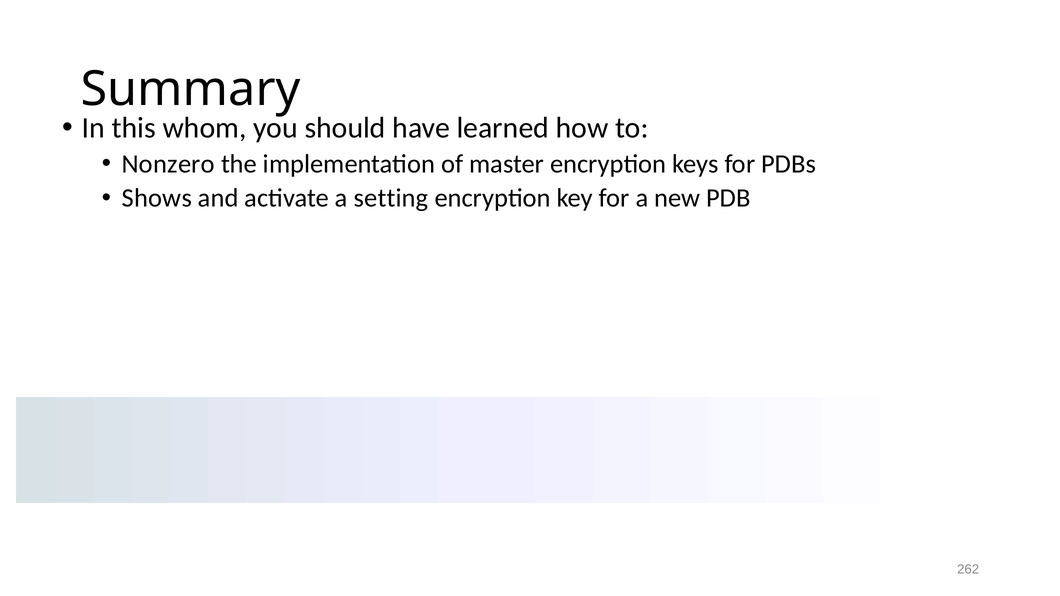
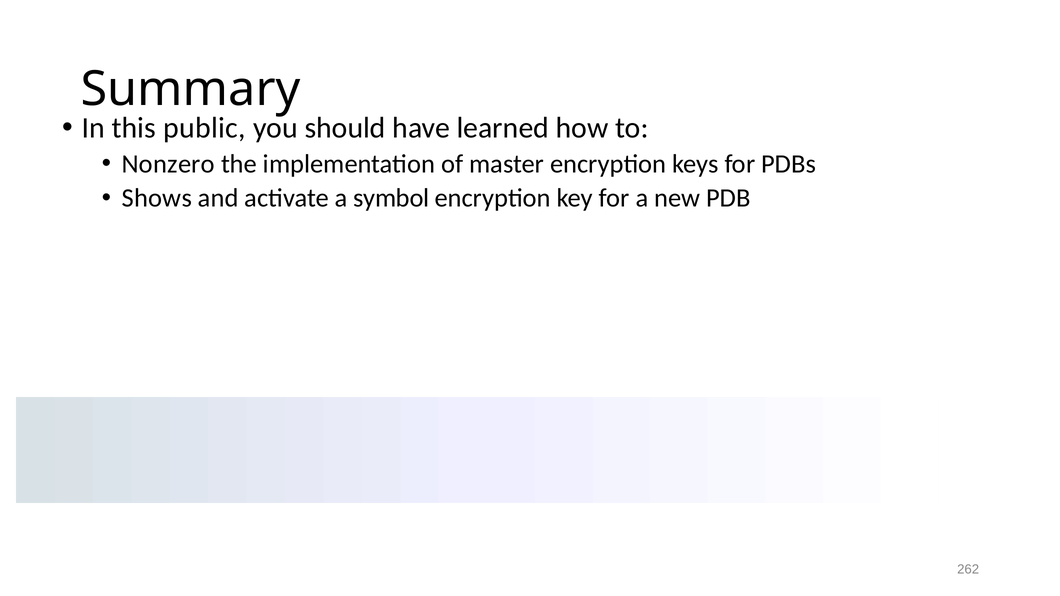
whom: whom -> public (204, 128)
setting: setting -> symbol (391, 198)
